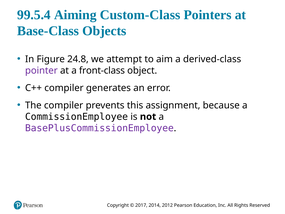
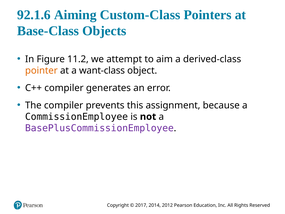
99.5.4: 99.5.4 -> 92.1.6 (34, 15)
24.8: 24.8 -> 11.2 (78, 59)
pointer colour: purple -> orange (41, 70)
front-class: front-class -> want-class (102, 70)
